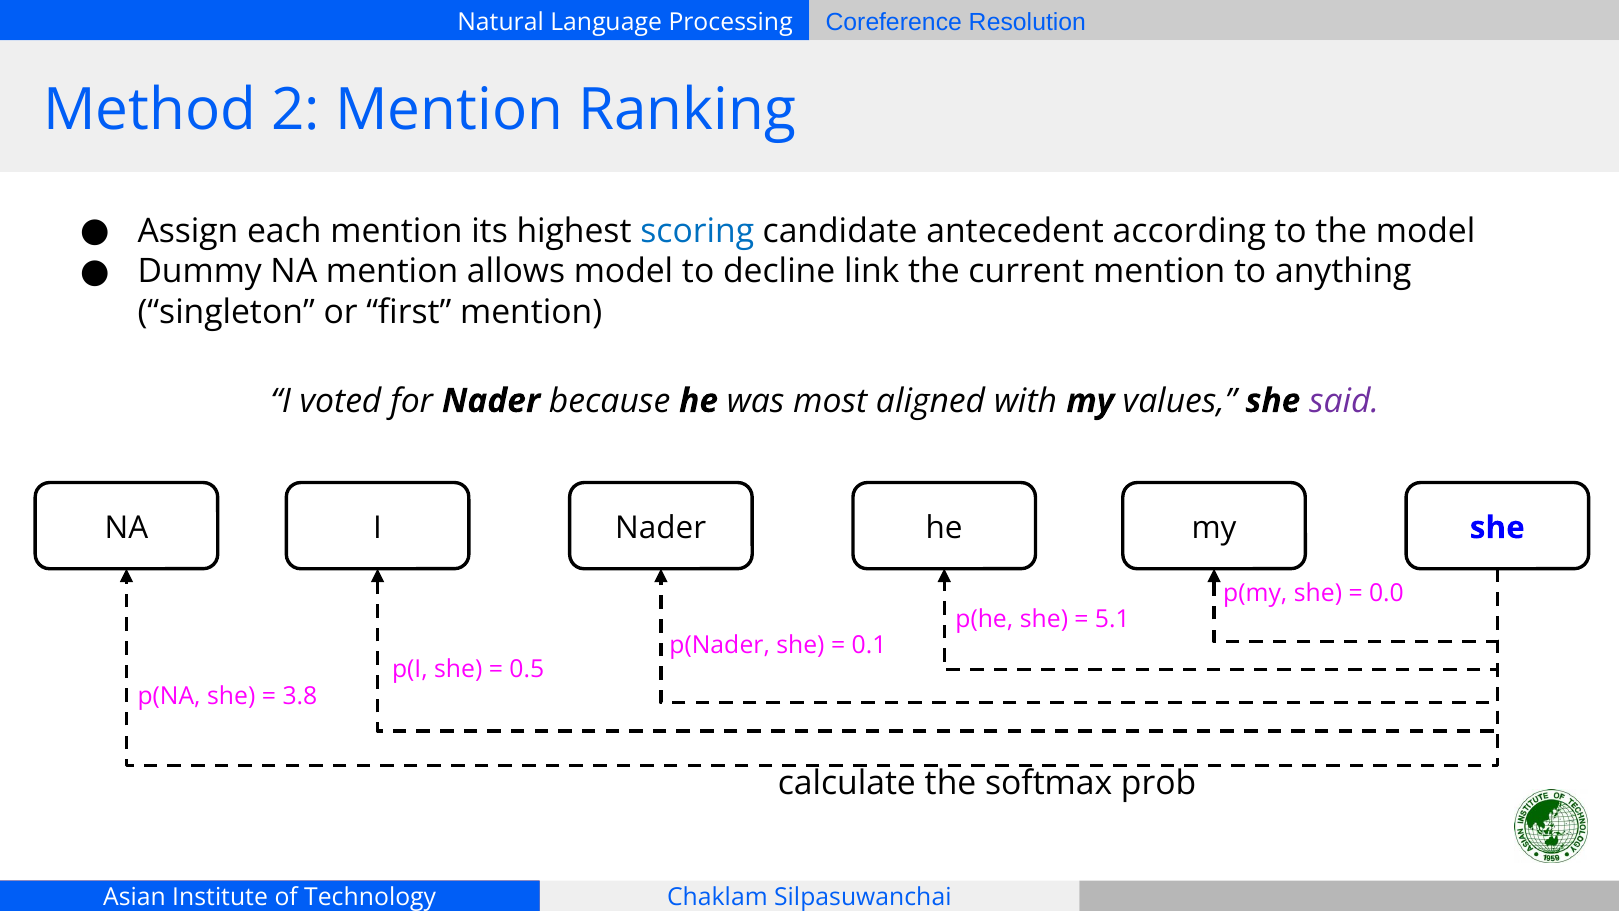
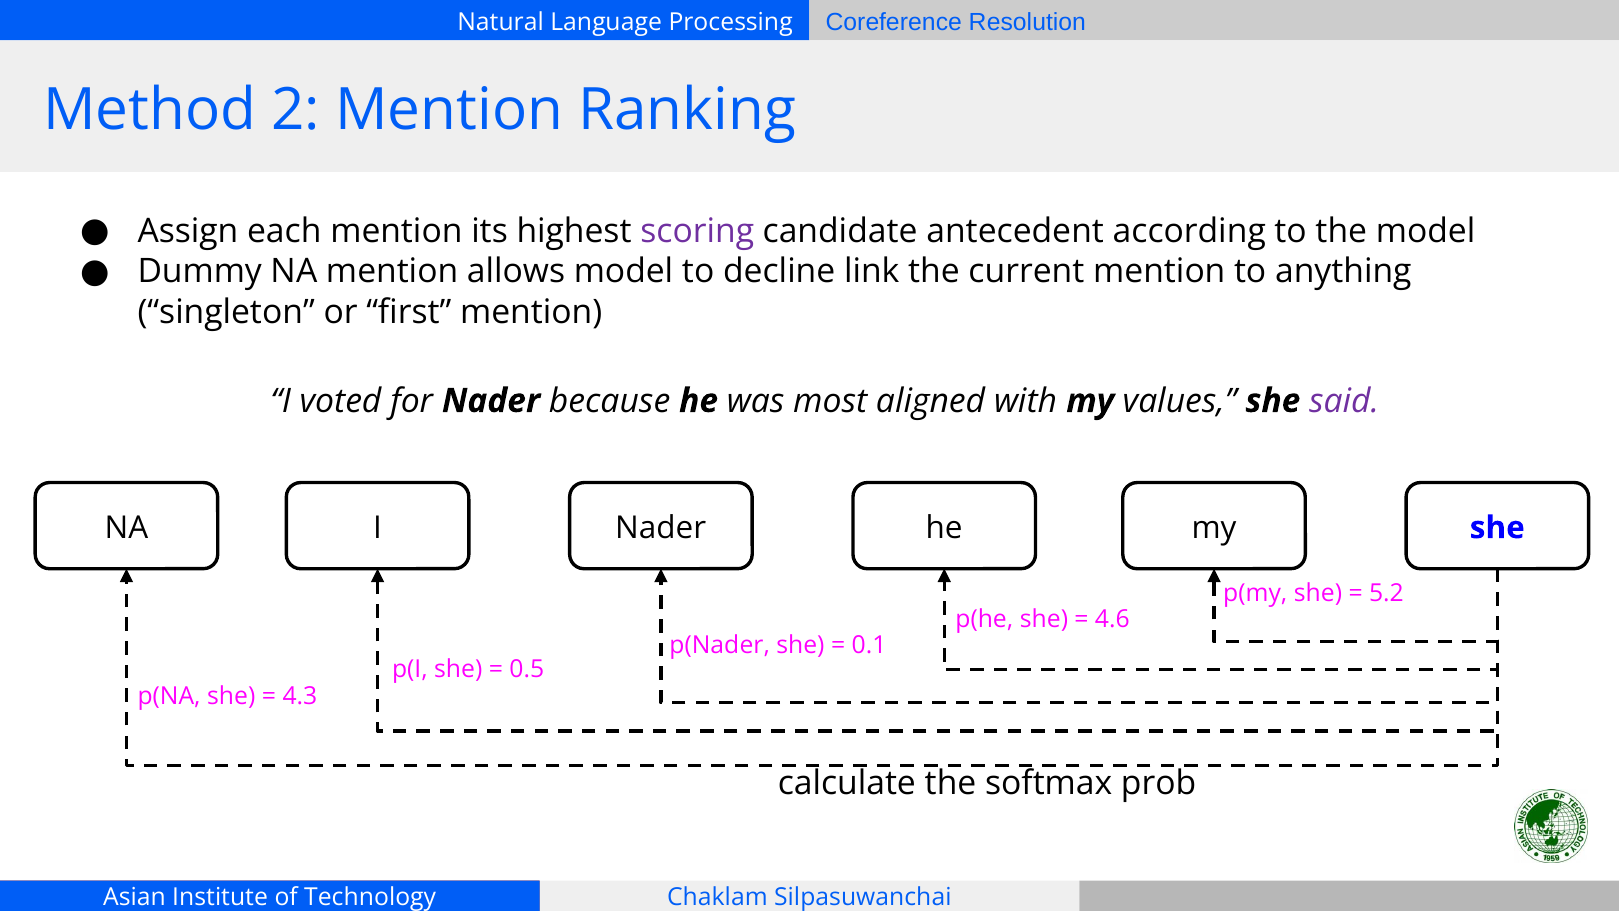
scoring colour: blue -> purple (697, 231)
0.0: 0.0 -> 5.2 (1386, 594)
5.1: 5.1 -> 4.6 (1112, 619)
3.8: 3.8 -> 4.3 (300, 696)
